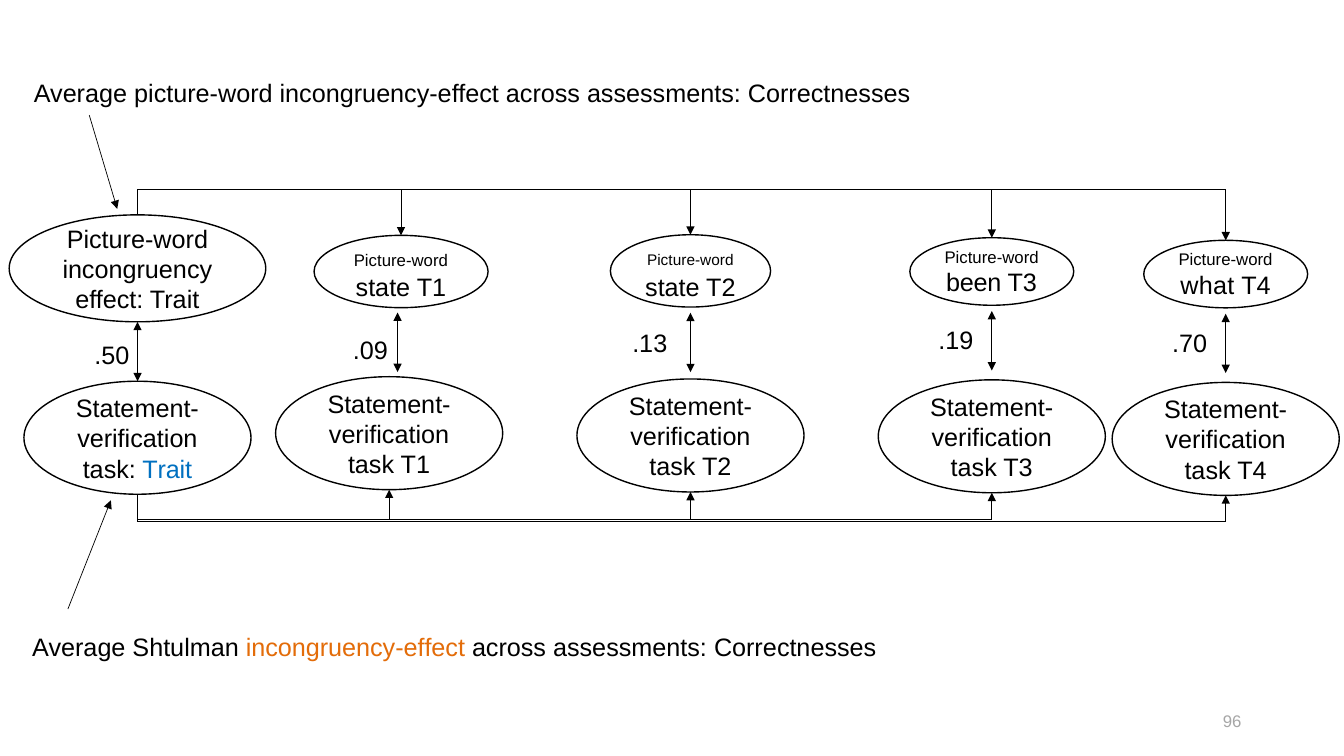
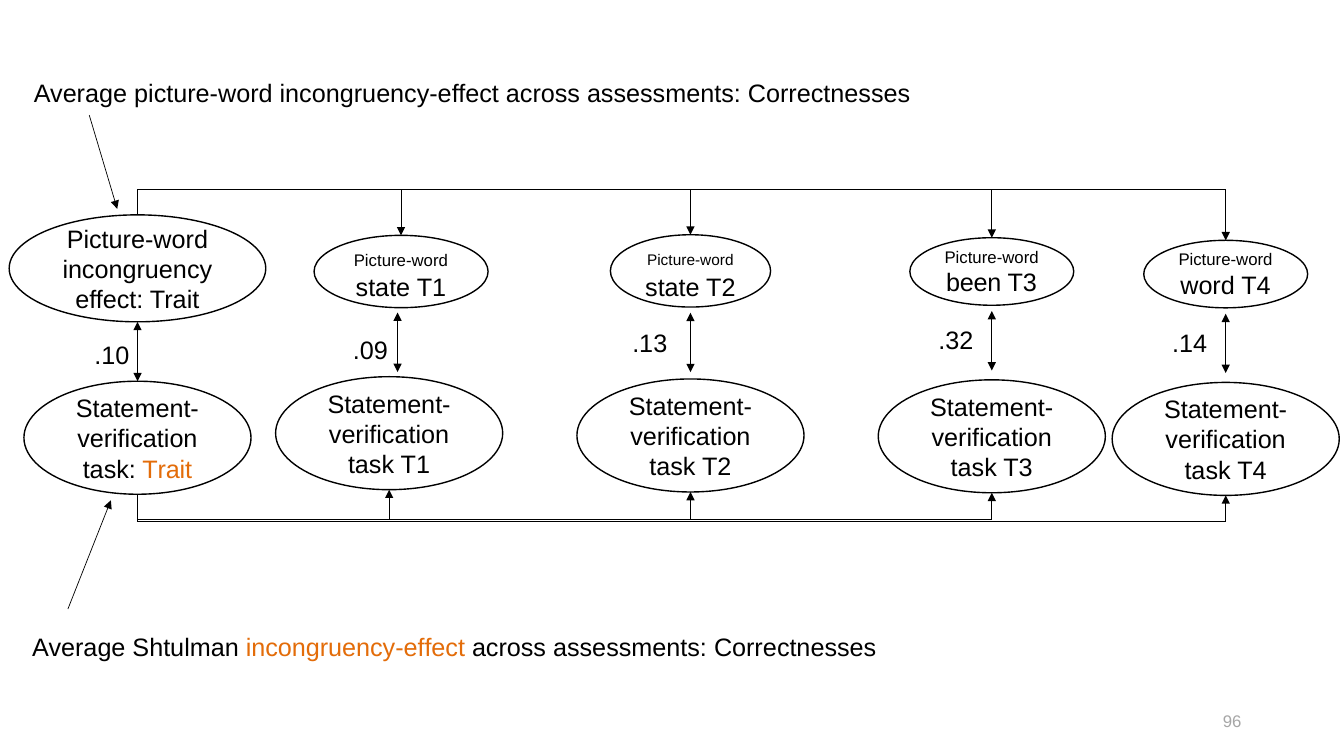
what: what -> word (1208, 286)
.70: .70 -> .14 (1190, 344)
.50: .50 -> .10 (112, 356)
.19: .19 -> .32 (956, 342)
Trait colour: blue -> orange (167, 470)
